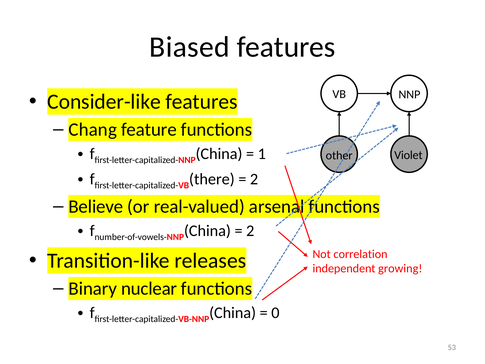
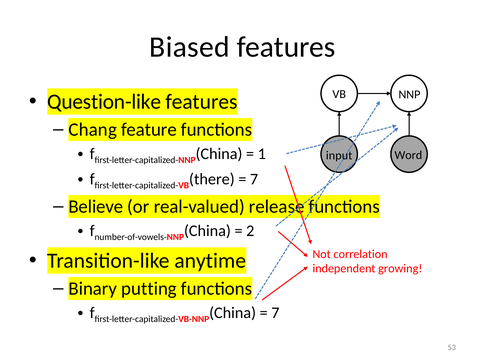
Consider-like: Consider-like -> Question-like (104, 102)
Violet: Violet -> Word (408, 155)
other: other -> input (339, 155)
2: 2 -> 7 (254, 179)
arsenal: arsenal -> release (277, 207)
releases: releases -> anytime (210, 261)
nuclear: nuclear -> putting (149, 289)
0: 0 -> 7 (275, 313)
